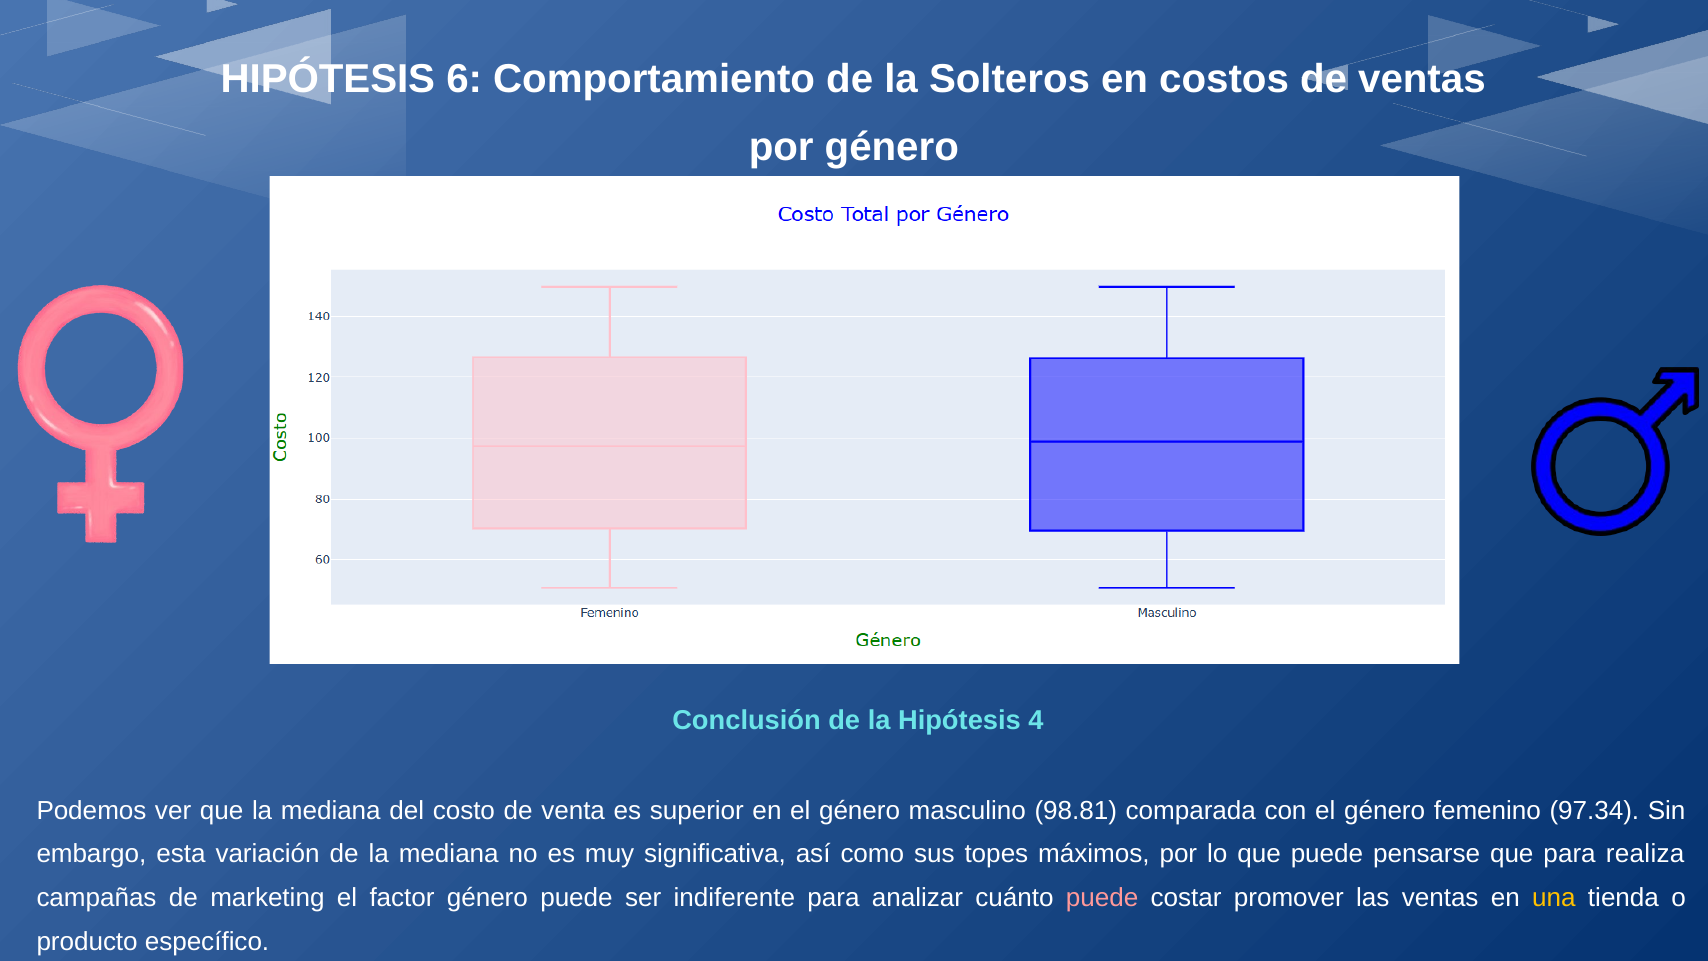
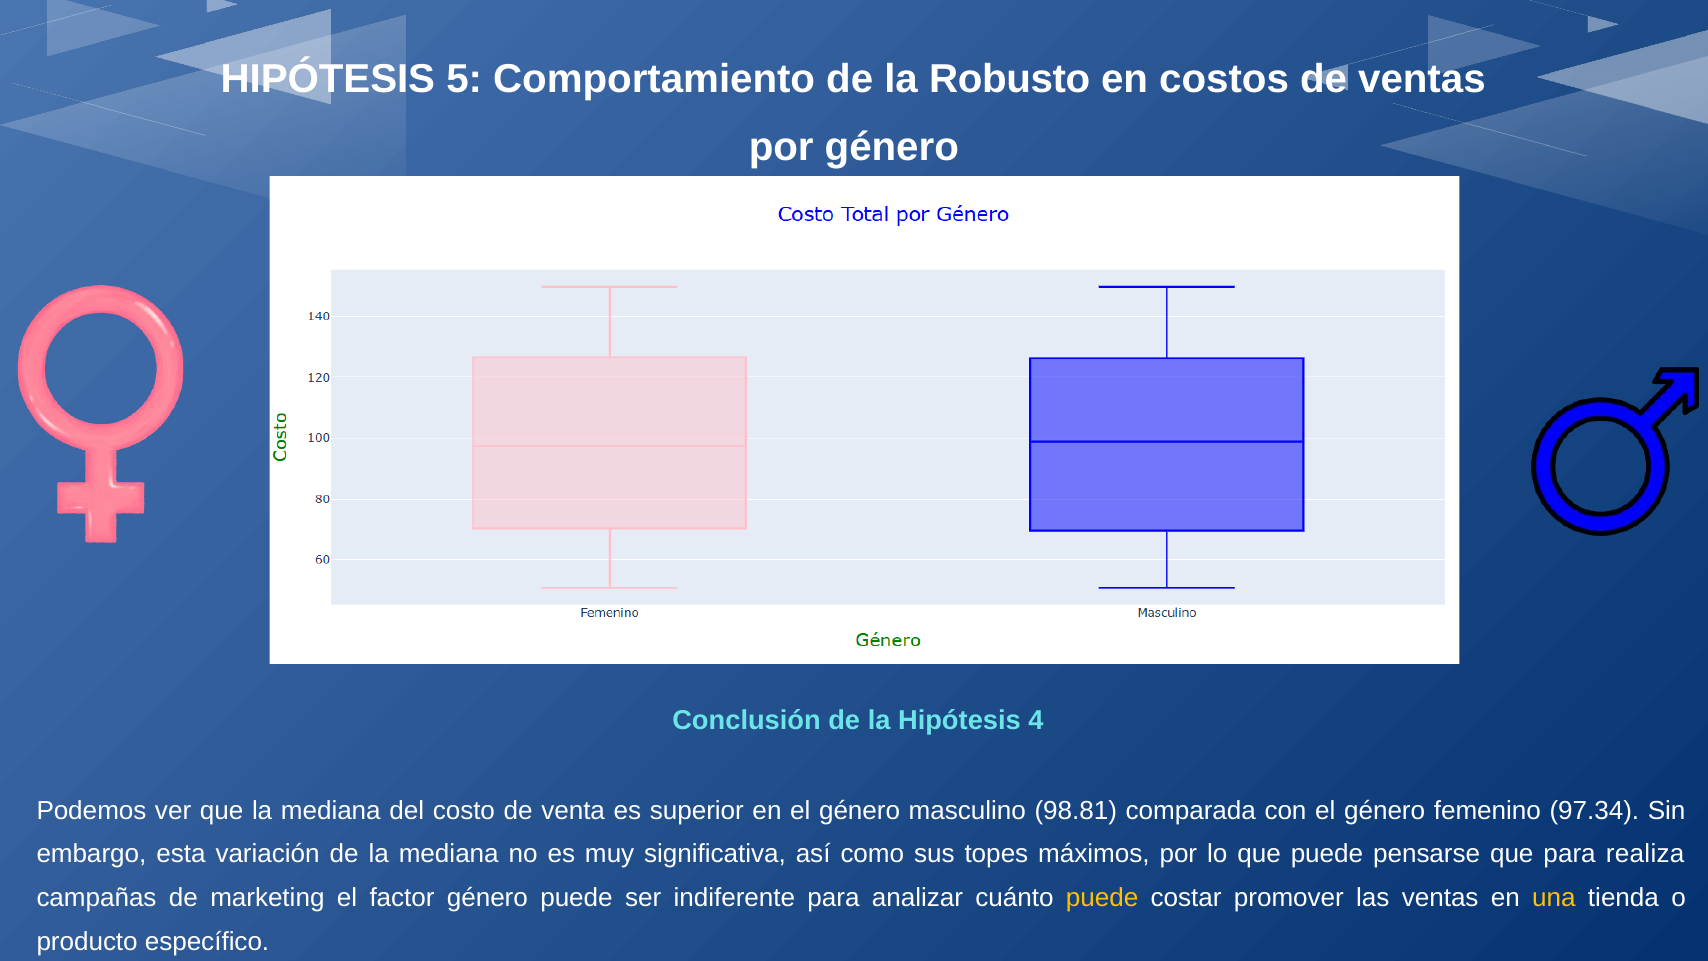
6: 6 -> 5 (464, 79)
Solteros: Solteros -> Robusto (1010, 79)
puede colour: pink -> yellow (1102, 898)
